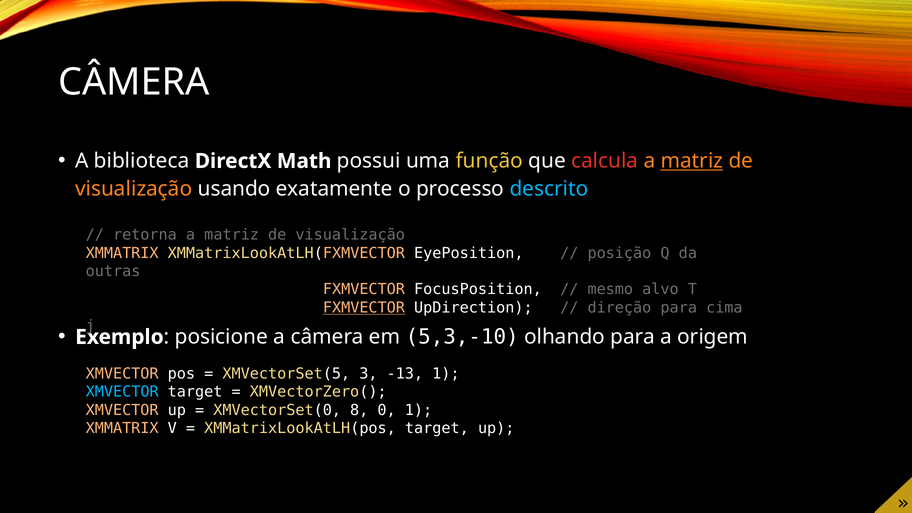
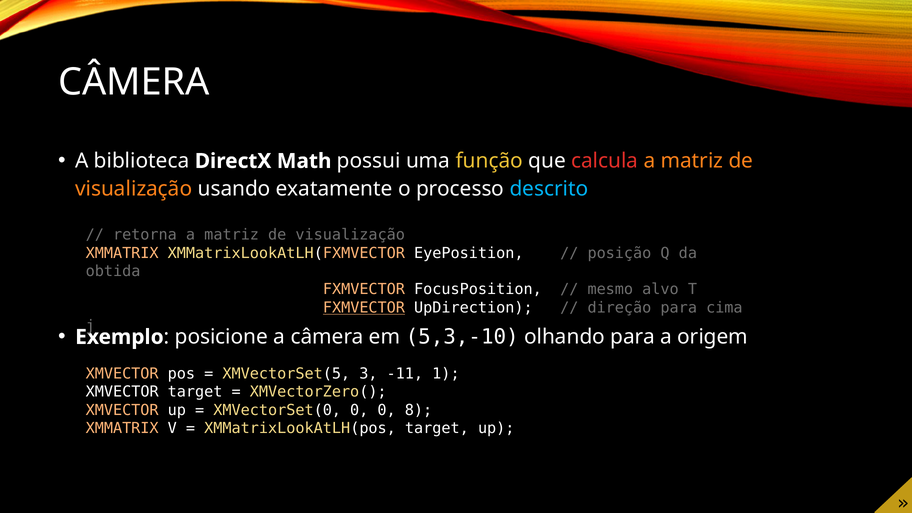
matriz underline: present -> none (692, 161)
outras: outras -> obtida (113, 271)
-13: -13 -> -11 (405, 374)
XMVECTOR colour: light blue -> white (122, 392)
XMVectorSet(0 8: 8 -> 0 (359, 410)
0 1: 1 -> 8 (419, 410)
